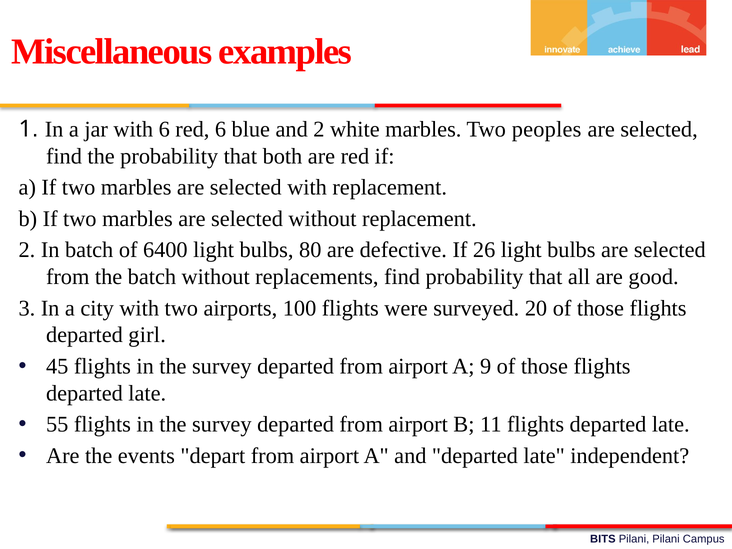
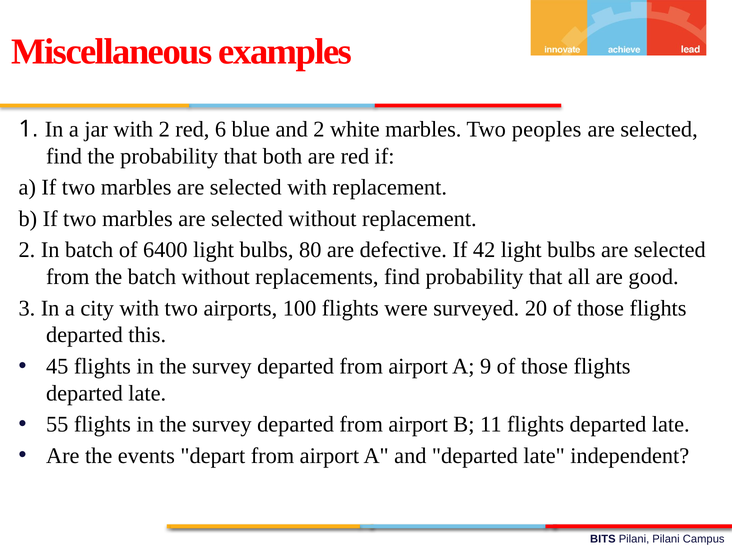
with 6: 6 -> 2 (164, 129)
26: 26 -> 42 (484, 250)
girl: girl -> this (147, 335)
